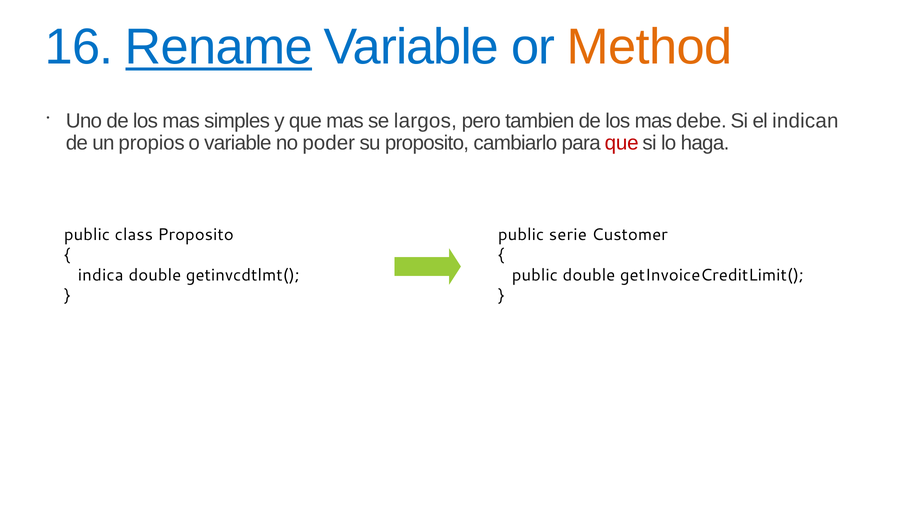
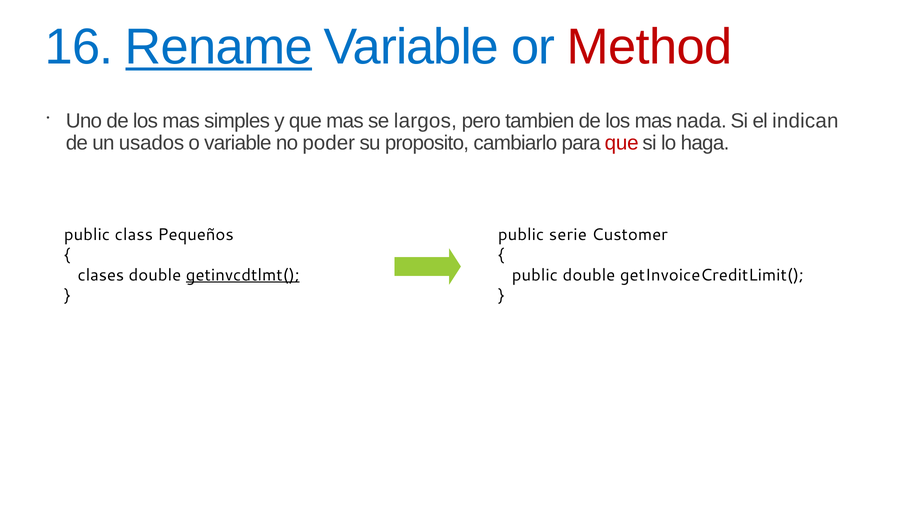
Method colour: orange -> red (650, 47)
debe: debe -> nada (701, 121)
propios: propios -> usados (152, 143)
class Proposito: Proposito -> Pequeños (196, 235)
indica: indica -> clases (101, 275)
getinvcdtlmt( underline: none -> present (243, 275)
